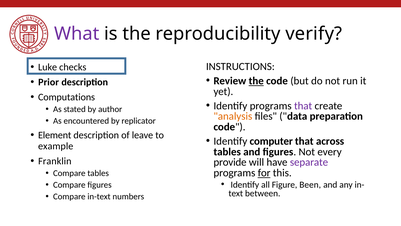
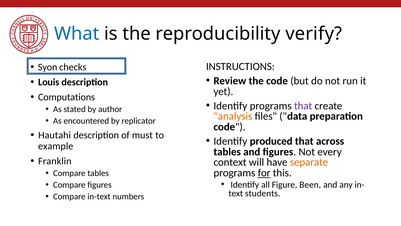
What colour: purple -> blue (77, 34)
Luke: Luke -> Syon (48, 67)
the underline: present -> none (256, 81)
Prior: Prior -> Louis (49, 82)
Element: Element -> Hautahi (55, 135)
leave: leave -> must (142, 135)
computer: computer -> produced (271, 141)
provide: provide -> context (230, 162)
separate colour: purple -> orange (309, 162)
between: between -> students (263, 193)
